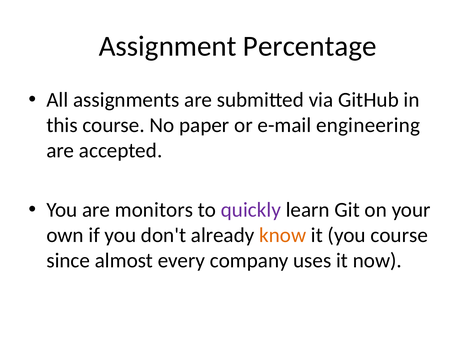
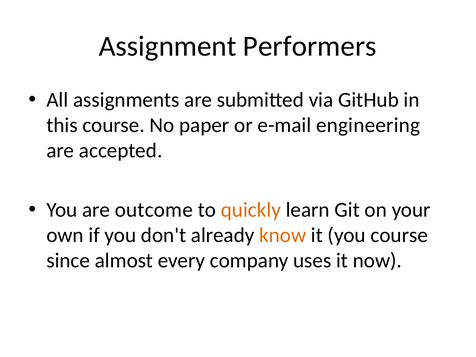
Percentage: Percentage -> Performers (310, 46)
monitors: monitors -> outcome (154, 210)
quickly colour: purple -> orange (251, 210)
